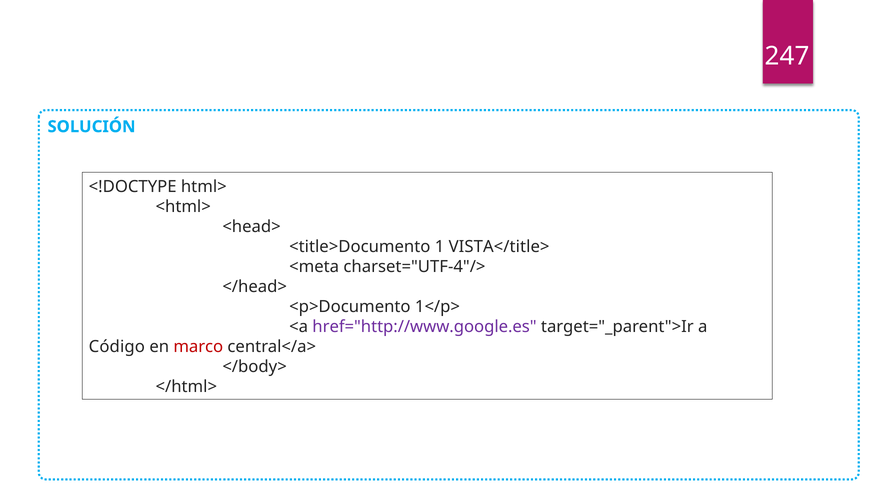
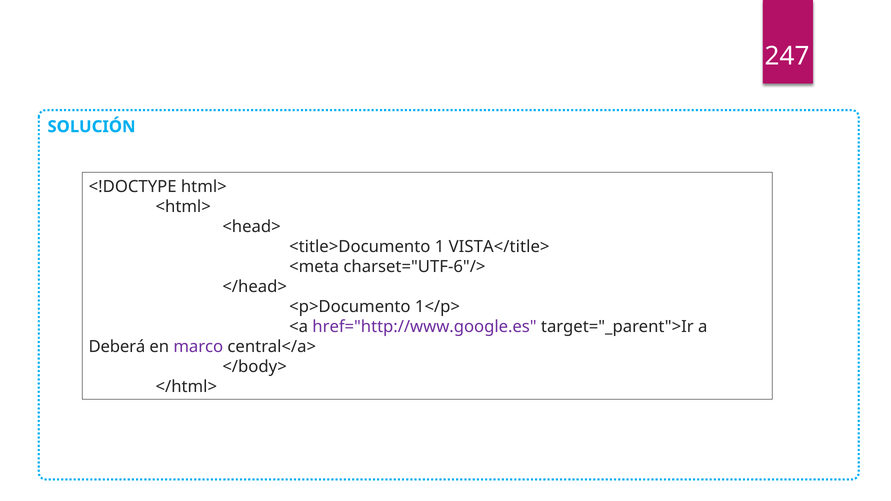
charset="UTF-4"/>: charset="UTF-4"/> -> charset="UTF-6"/> (414, 267)
Código: Código -> Deberá (117, 347)
marco colour: red -> purple (198, 347)
